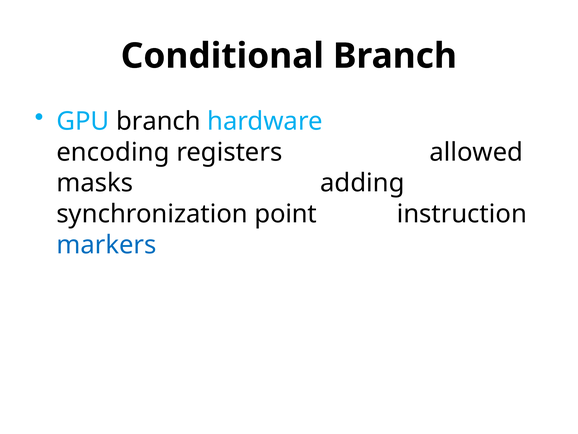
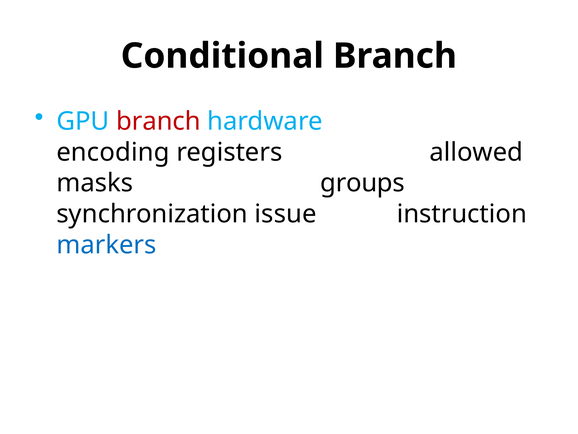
branch colour: black -> red (158, 121)
adding: adding -> groups (363, 183)
point: point -> issue (286, 214)
